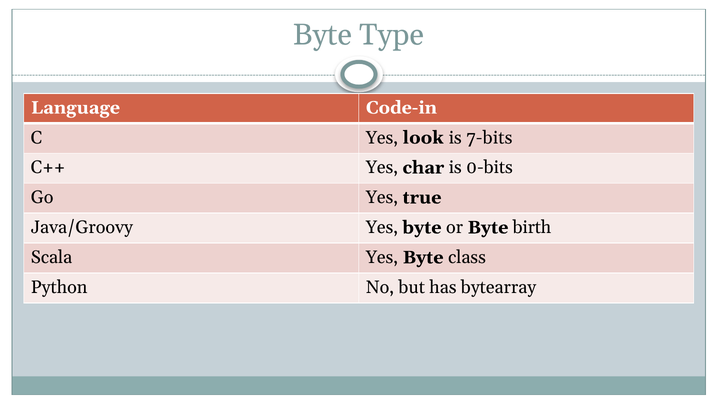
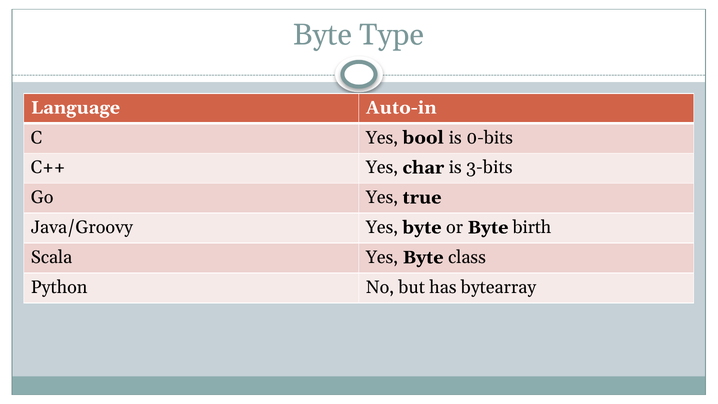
Code-in: Code-in -> Auto-in (401, 108)
look: look -> bool (423, 138)
7-bits: 7-bits -> 0-bits (490, 138)
0-bits: 0-bits -> 3-bits (489, 168)
